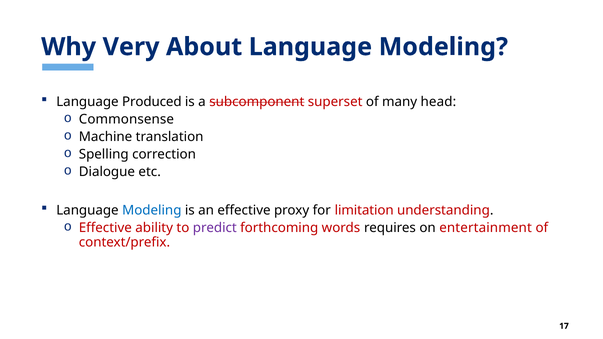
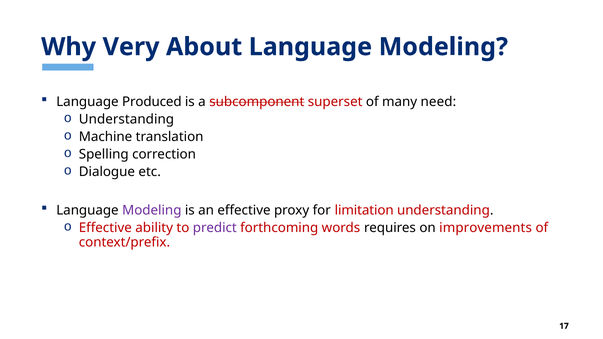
head: head -> need (438, 102)
Commonsense: Commonsense -> Understanding (126, 119)
Modeling colour: blue -> purple (152, 210)
entertainment: entertainment -> improvements (486, 228)
